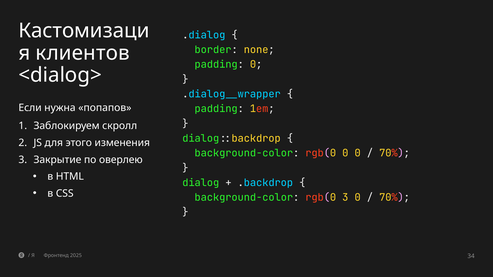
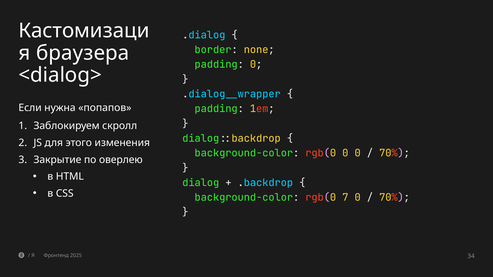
клиентов: клиентов -> браузера (83, 53)
rgb(0 3: 3 -> 7 (345, 198)
